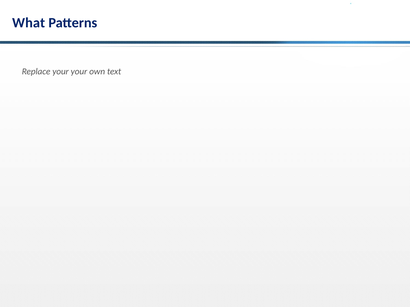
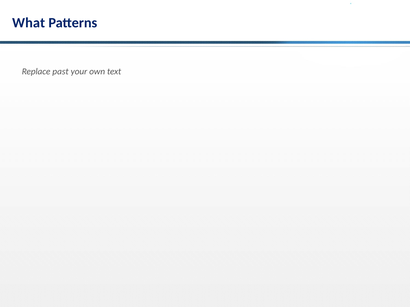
Replace your: your -> past (61, 71)
